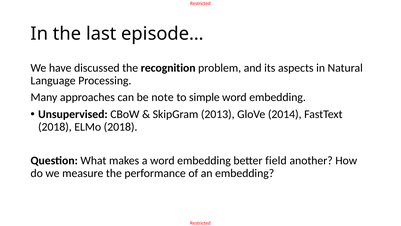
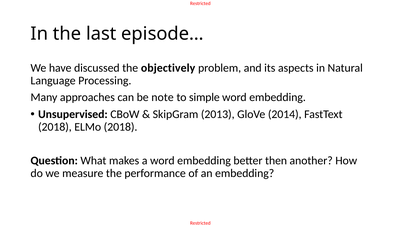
recognition: recognition -> objectively (168, 68)
field: field -> then (276, 160)
